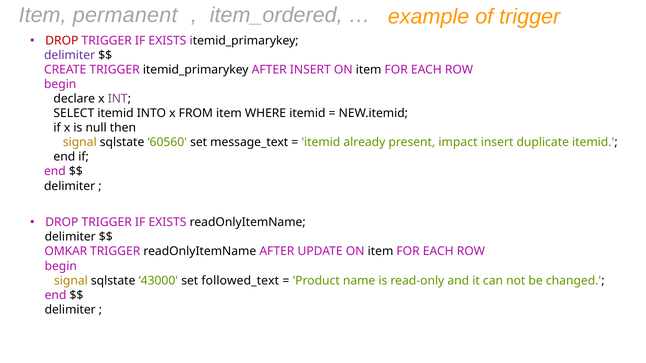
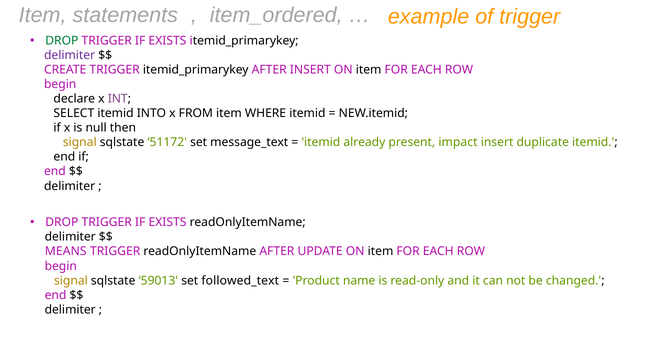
permanent: permanent -> statements (125, 15)
DROP colour: red -> green (62, 41)
60560: 60560 -> 51172 (167, 143)
OMKAR: OMKAR -> MEANS (66, 252)
43000: 43000 -> 59013 (158, 281)
